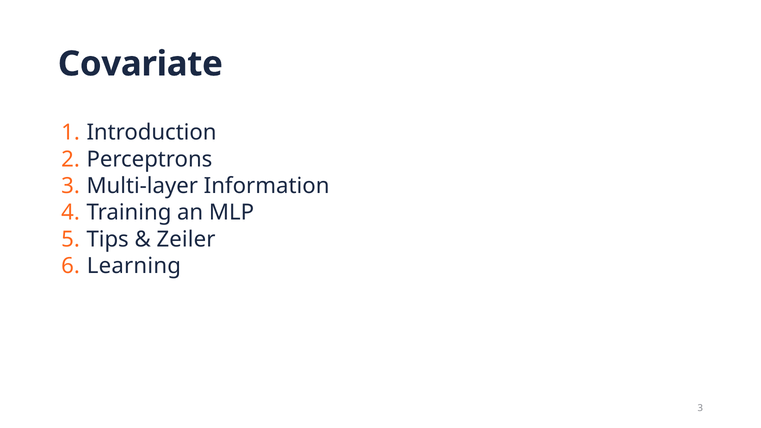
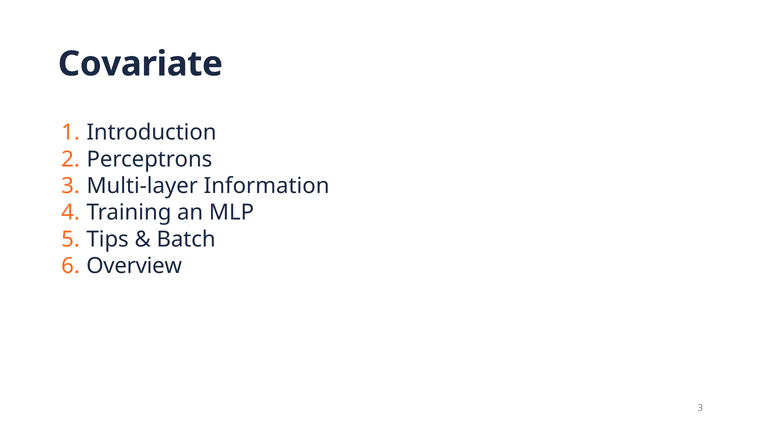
Zeiler: Zeiler -> Batch (186, 239)
Learning: Learning -> Overview (134, 266)
